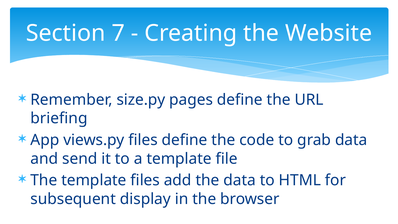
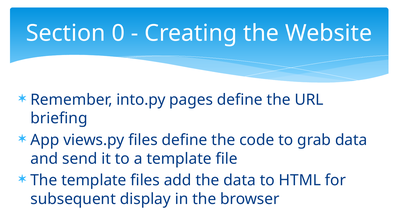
7: 7 -> 0 (118, 33)
size.py: size.py -> into.py (141, 100)
